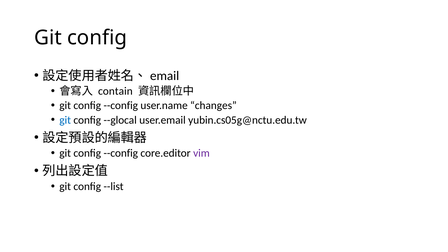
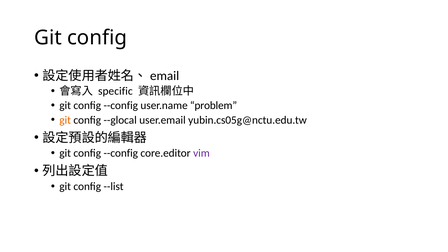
contain: contain -> specific (115, 91)
changes: changes -> problem (214, 106)
git colour: blue -> orange (65, 120)
